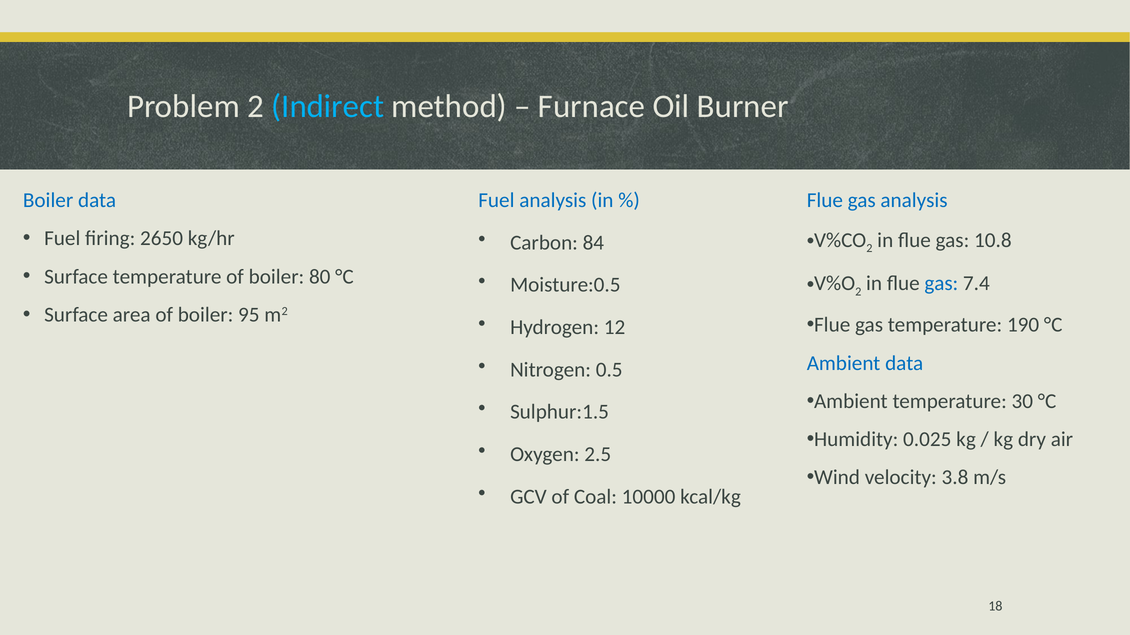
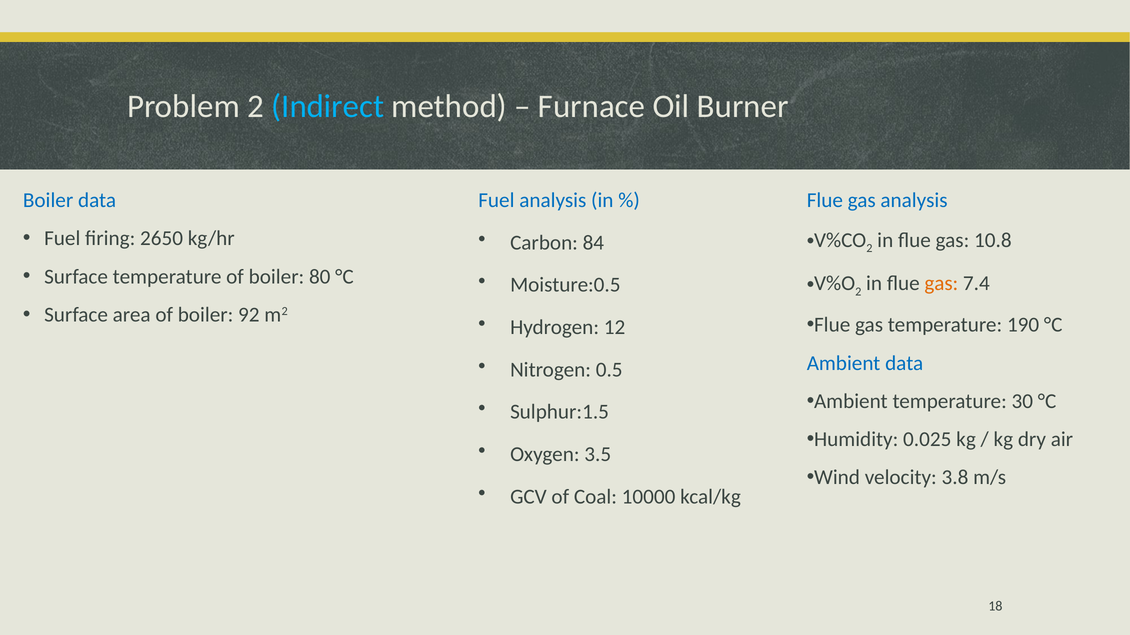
gas colour: blue -> orange (941, 284)
95: 95 -> 92 (249, 315)
2.5: 2.5 -> 3.5 (598, 455)
